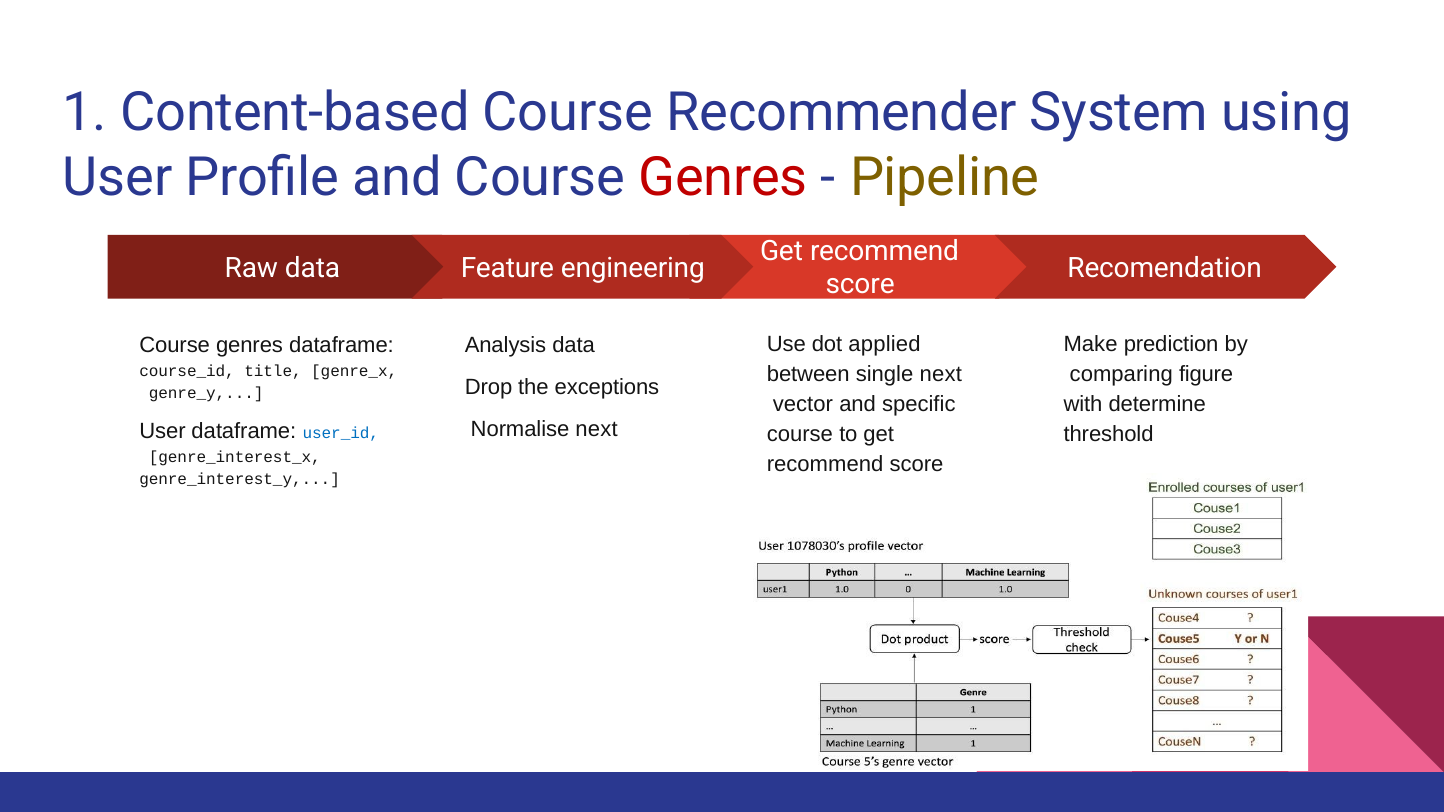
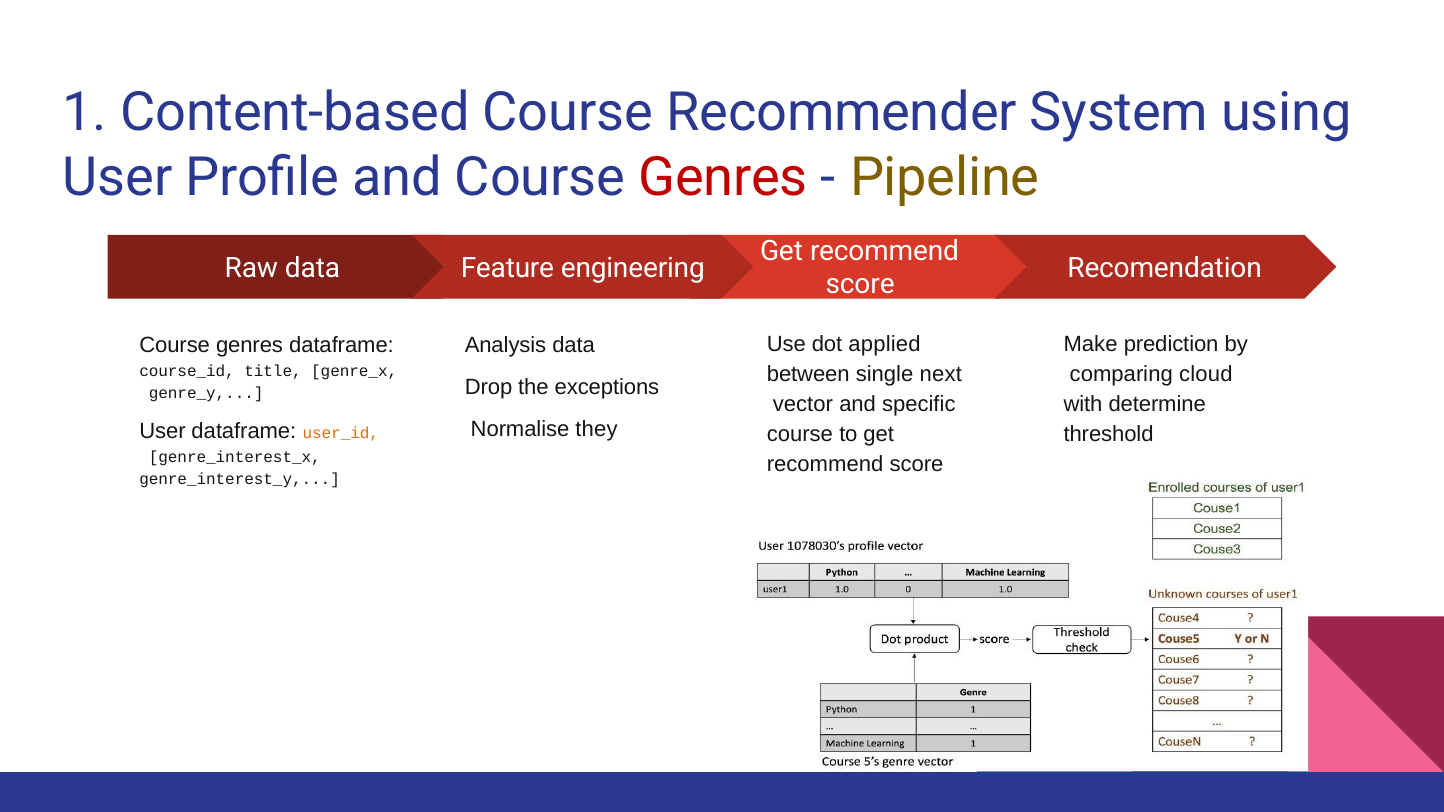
figure: figure -> cloud (1206, 375)
Normalise next: next -> they (597, 429)
user_id colour: blue -> orange (341, 434)
